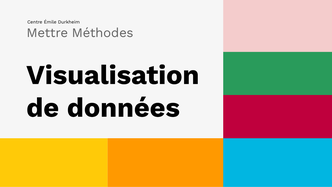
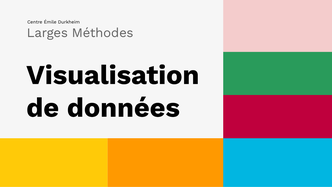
Mettre: Mettre -> Larges (47, 33)
